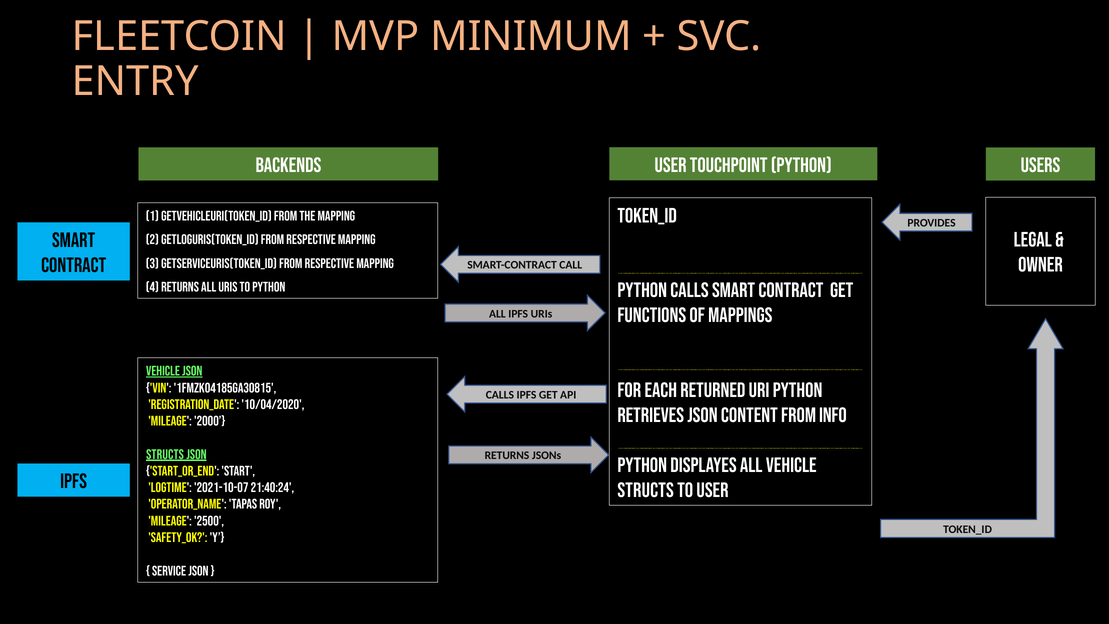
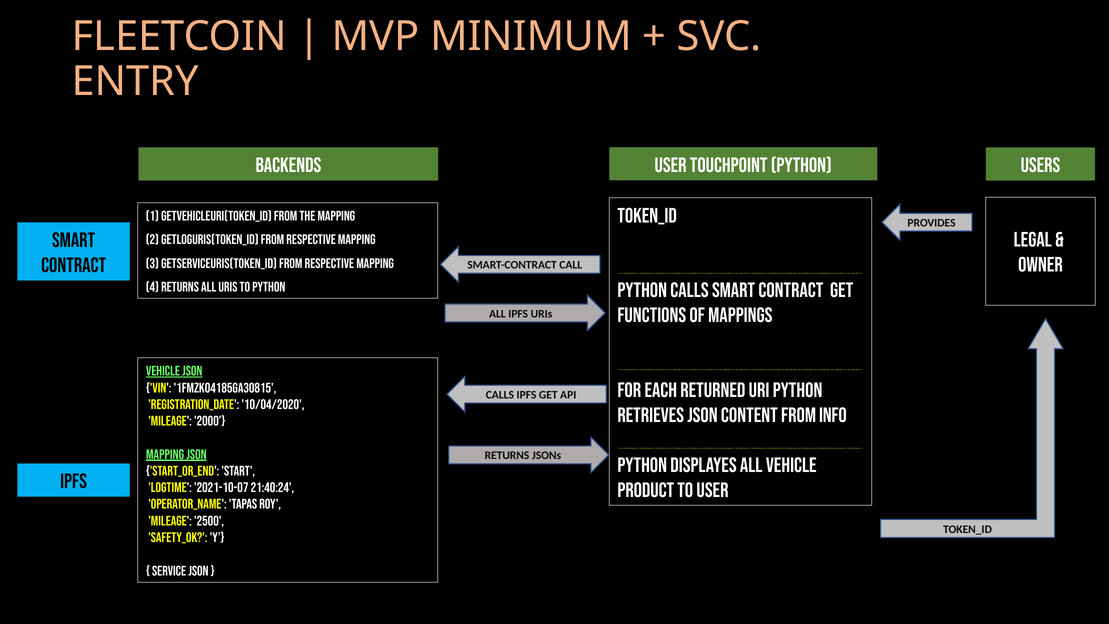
STRUCTS: STRUCTS -> MAPPING (165, 454)
STRUCTS: STRUCTS -> PRODUCT (646, 490)
